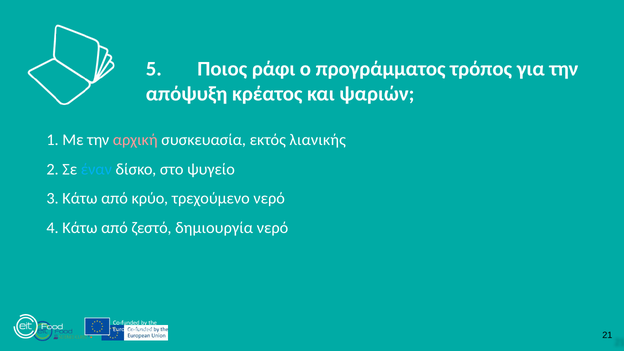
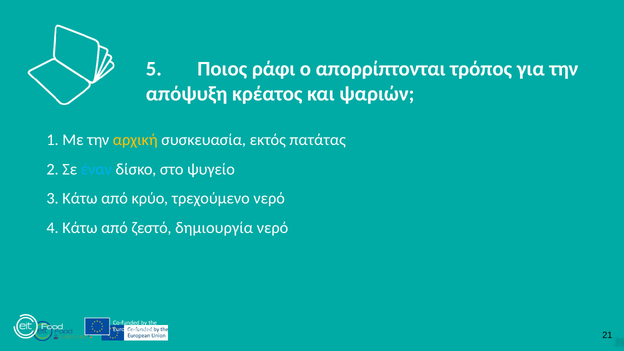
προγράμματος: προγράμματος -> απορρίπτονται (381, 69)
αρχική colour: pink -> yellow (135, 140)
λιανικής: λιανικής -> πατάτας (318, 140)
